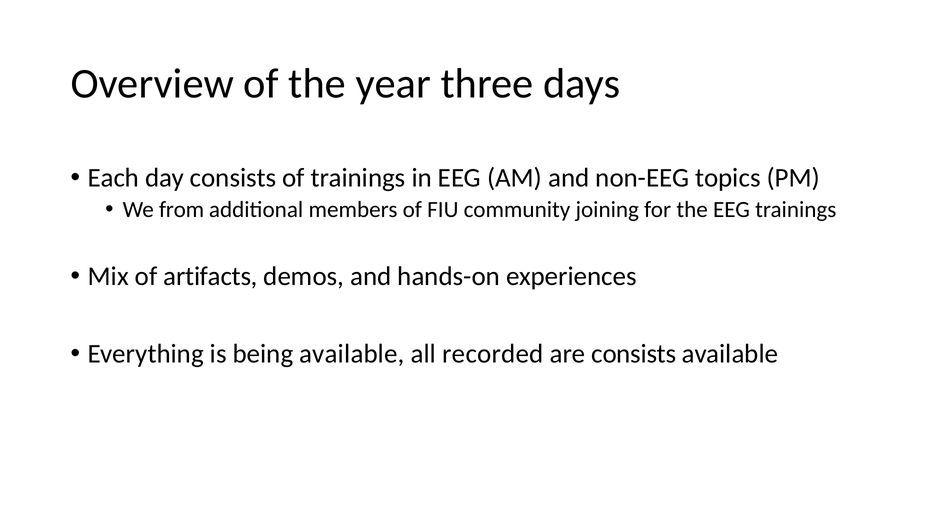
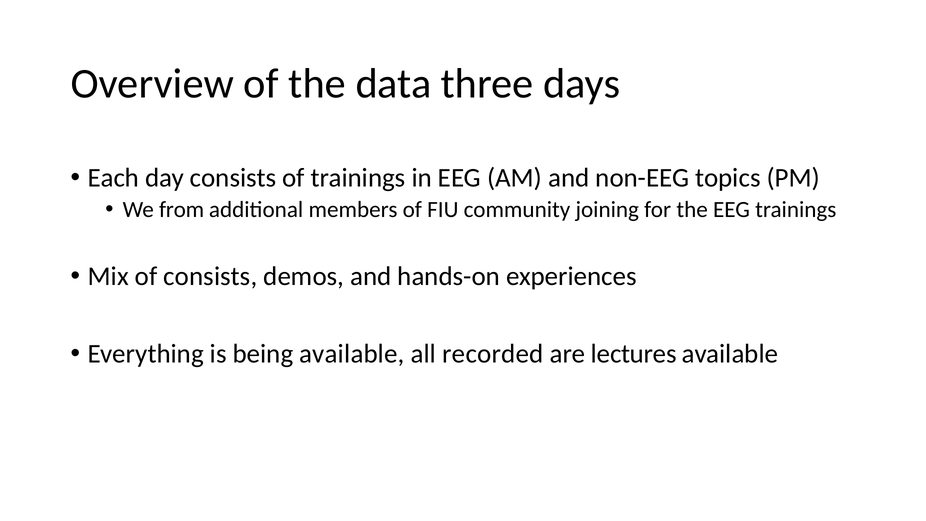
year: year -> data (393, 84)
of artifacts: artifacts -> consists (210, 276)
are consists: consists -> lectures (634, 354)
